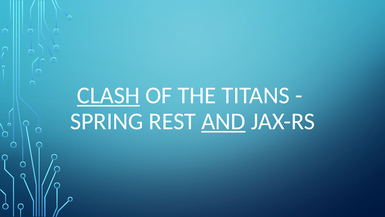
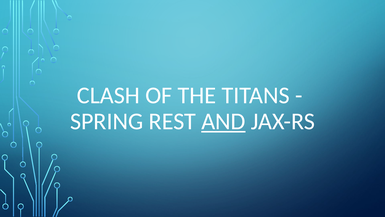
CLASH underline: present -> none (108, 95)
